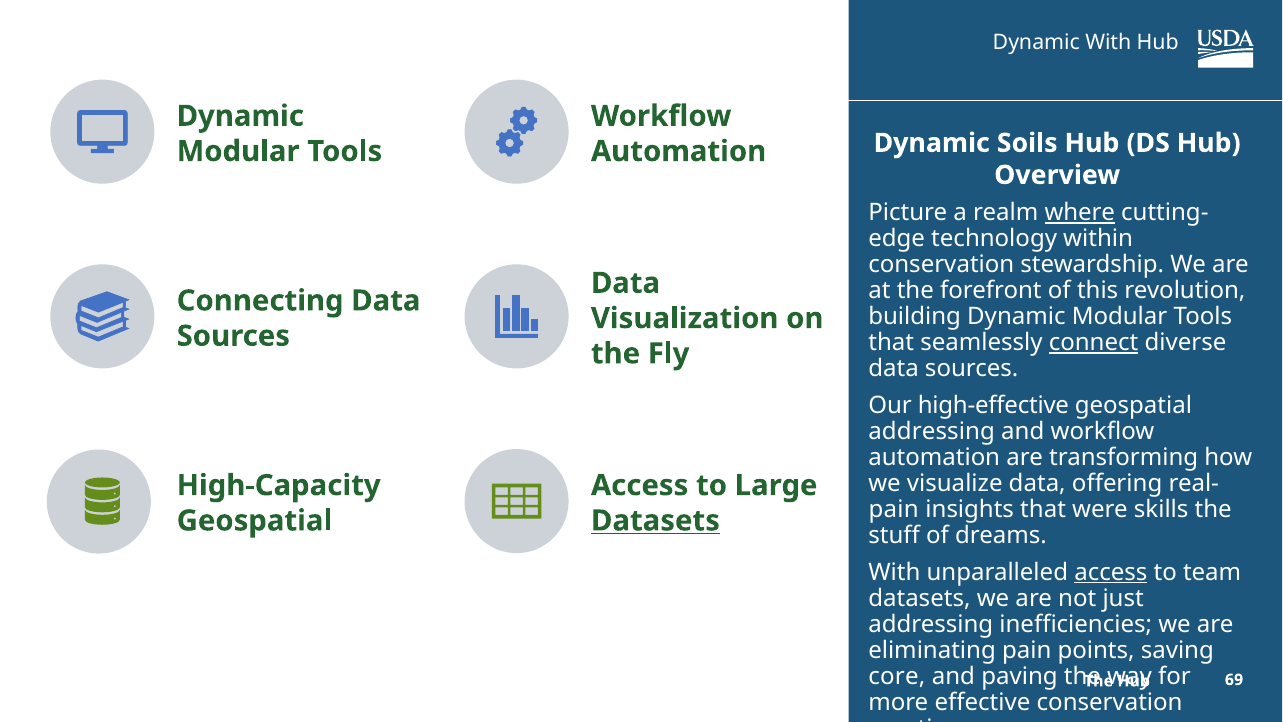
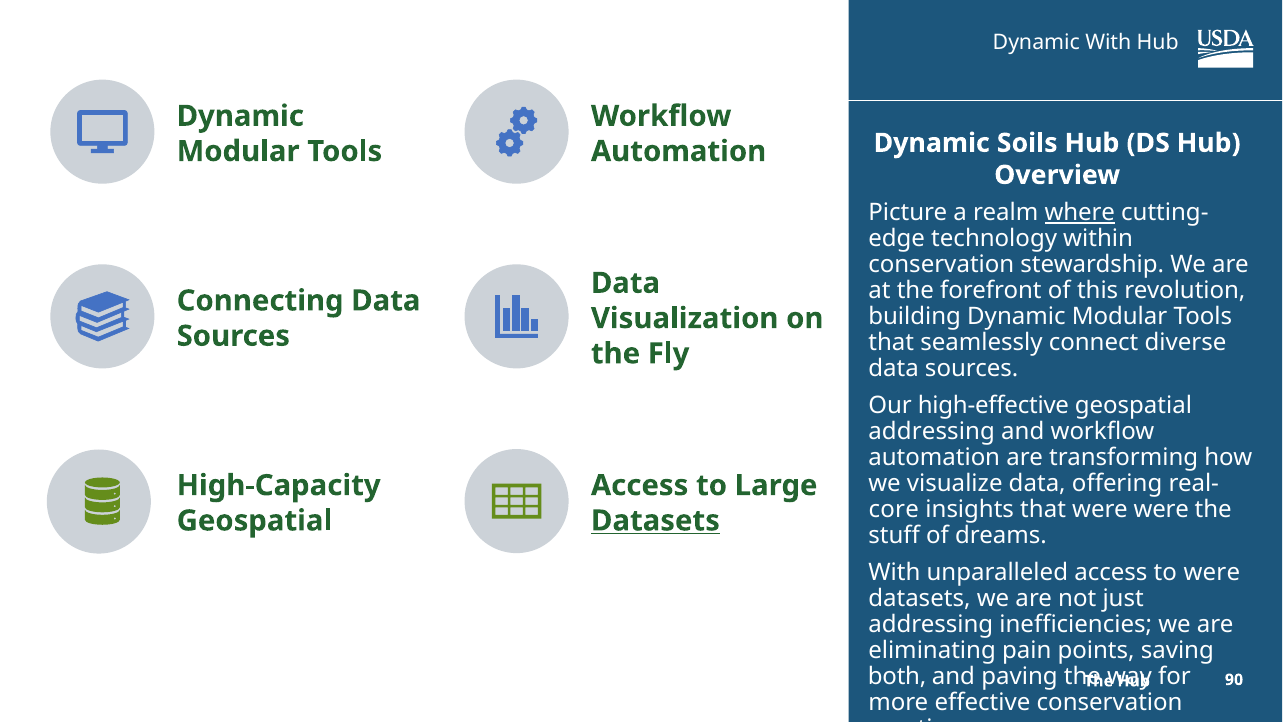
connect underline: present -> none (1094, 343)
pain: pain -> core (894, 509)
were skills: skills -> were (1161, 509)
access underline: present -> none (1111, 572)
to team: team -> were (1212, 572)
core: core -> both (897, 676)
69: 69 -> 90 (1234, 679)
